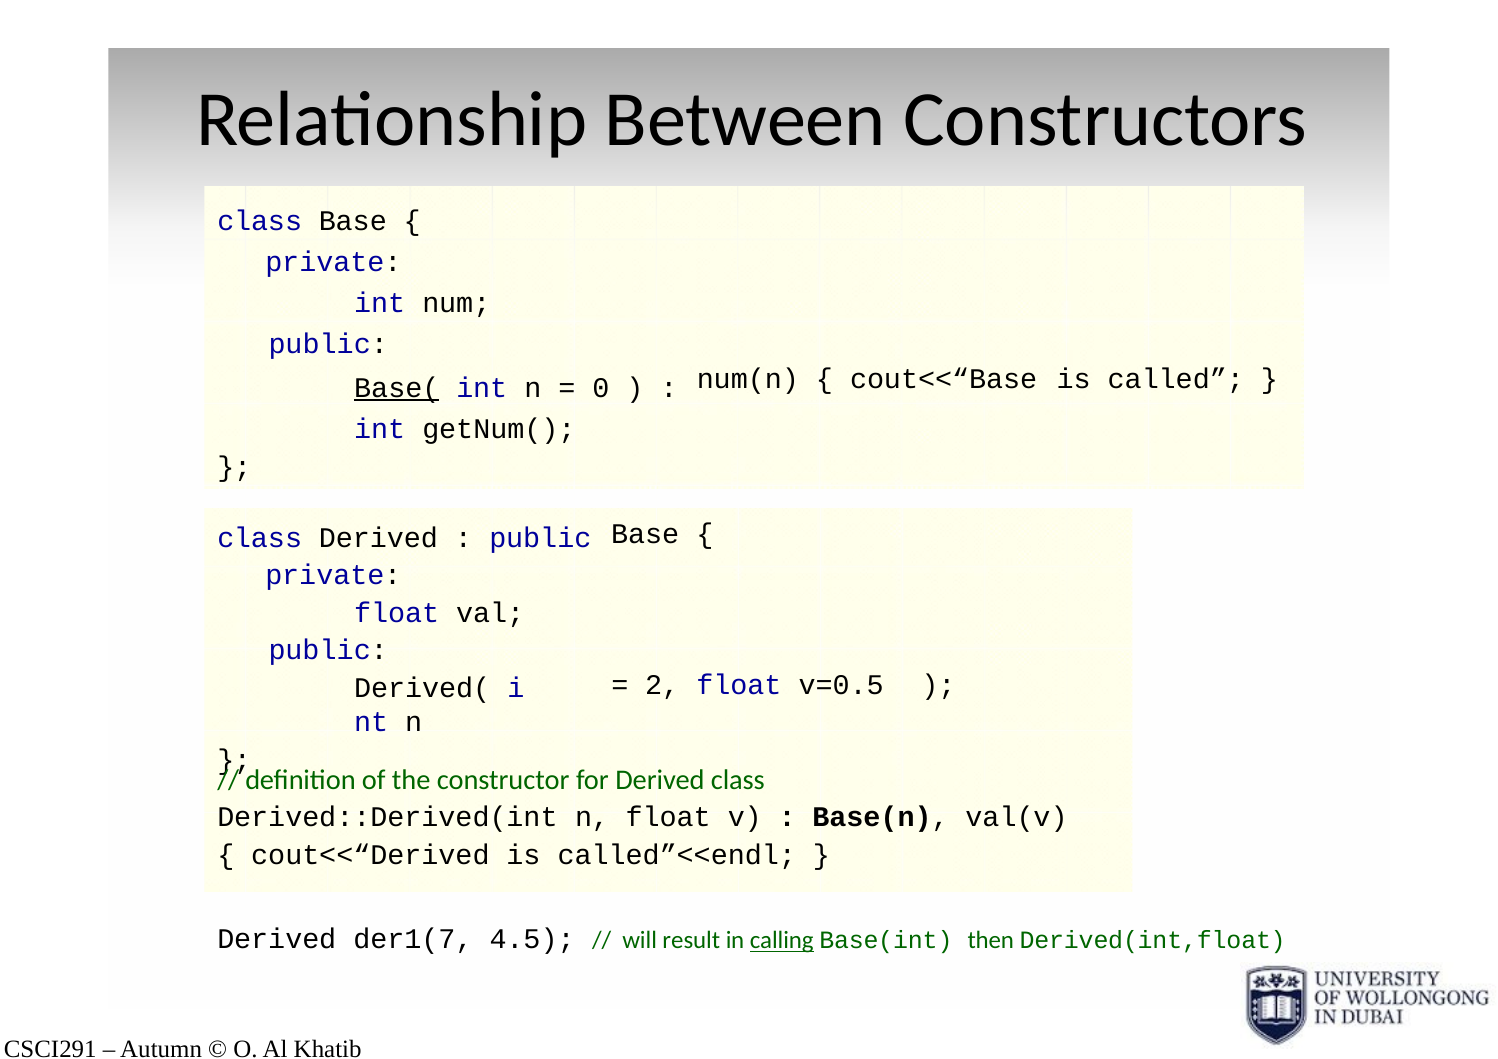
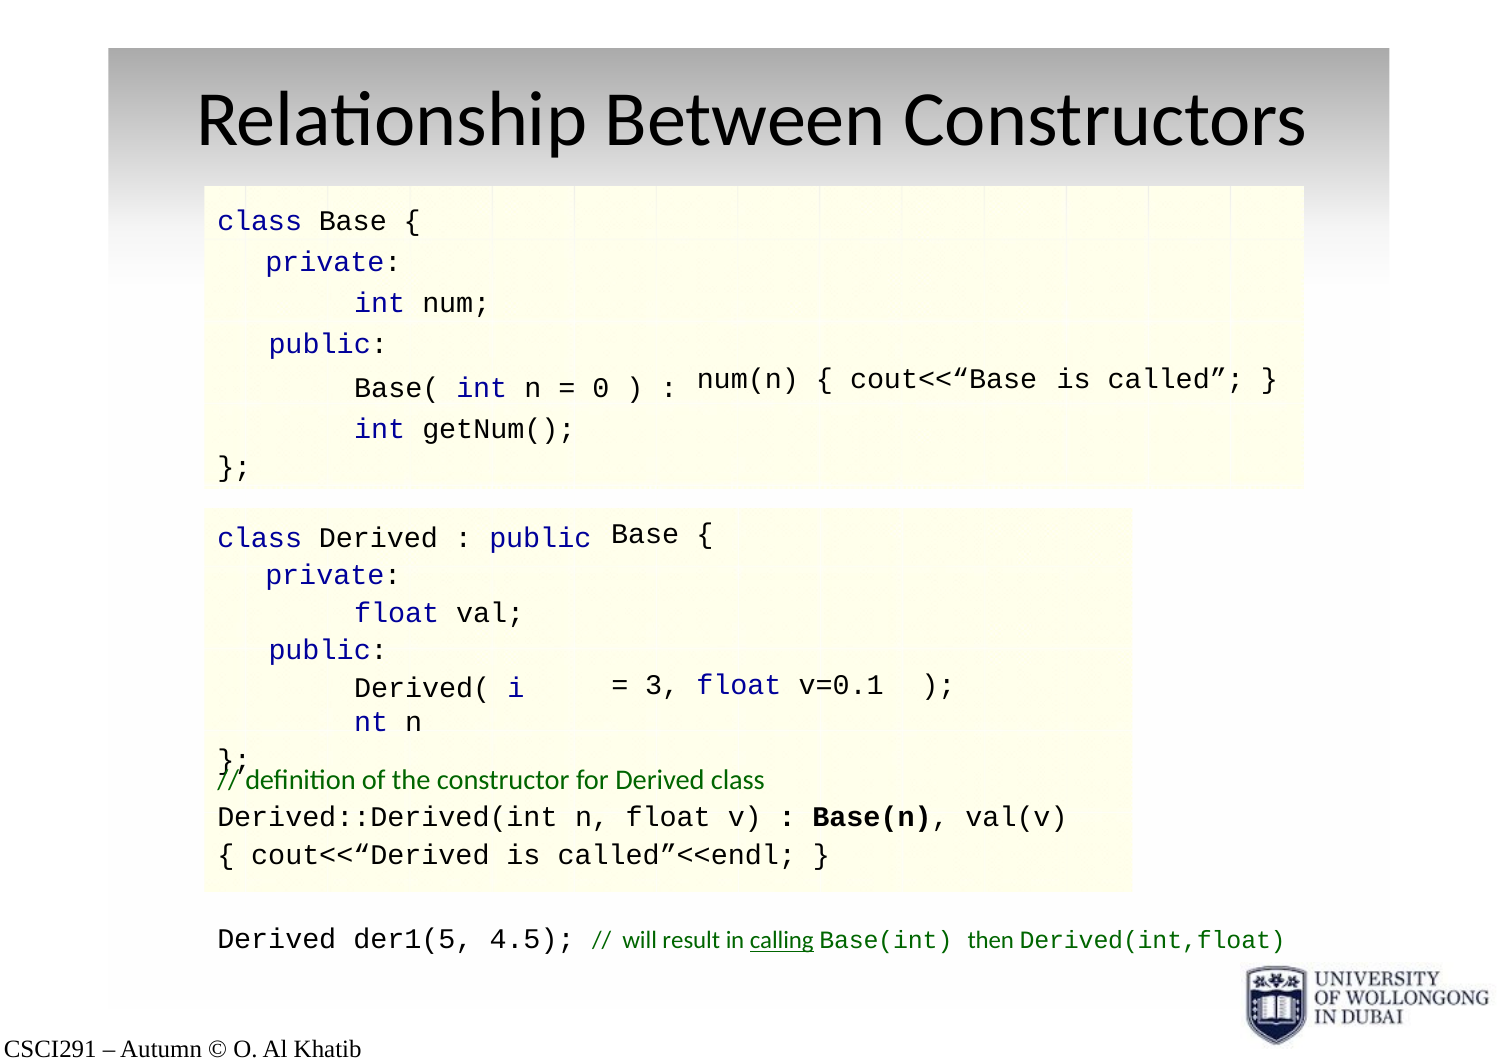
Base( underline: present -> none (397, 388)
2: 2 -> 3 (662, 686)
v=0.5: v=0.5 -> v=0.1 (841, 686)
der1(7: der1(7 -> der1(5 (413, 940)
